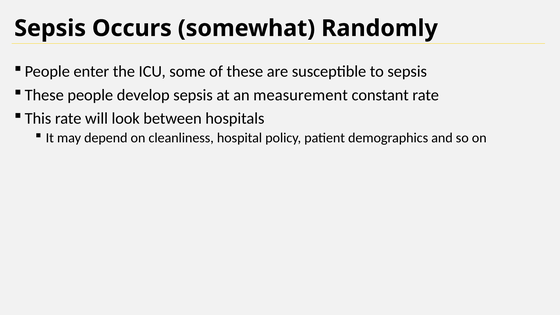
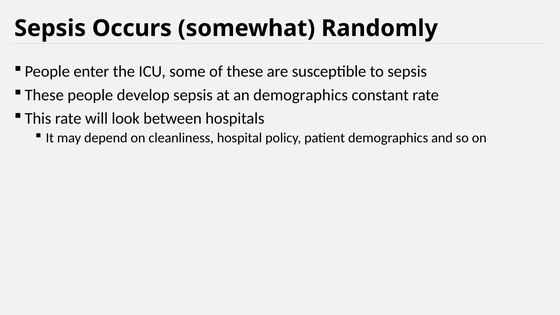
an measurement: measurement -> demographics (301, 95)
